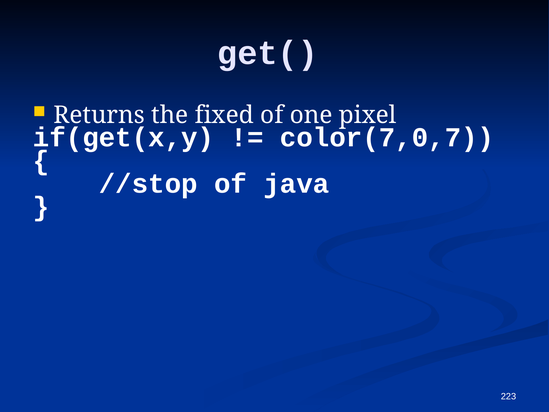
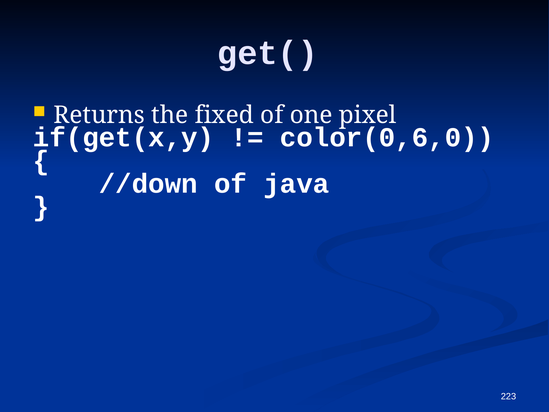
color(7,0,7: color(7,0,7 -> color(0,6,0 (387, 137)
//stop: //stop -> //down (148, 184)
